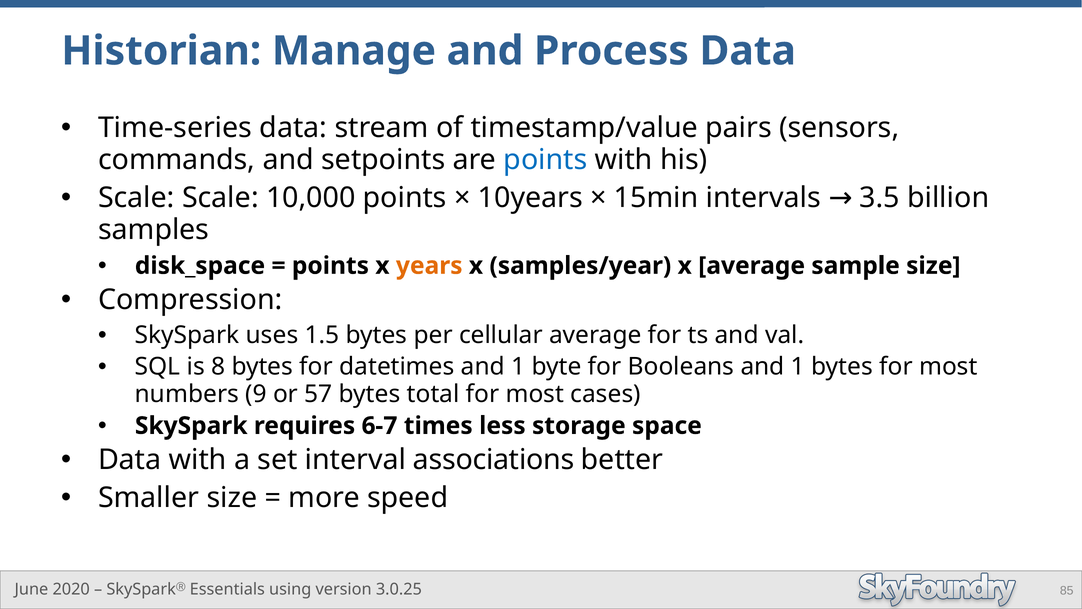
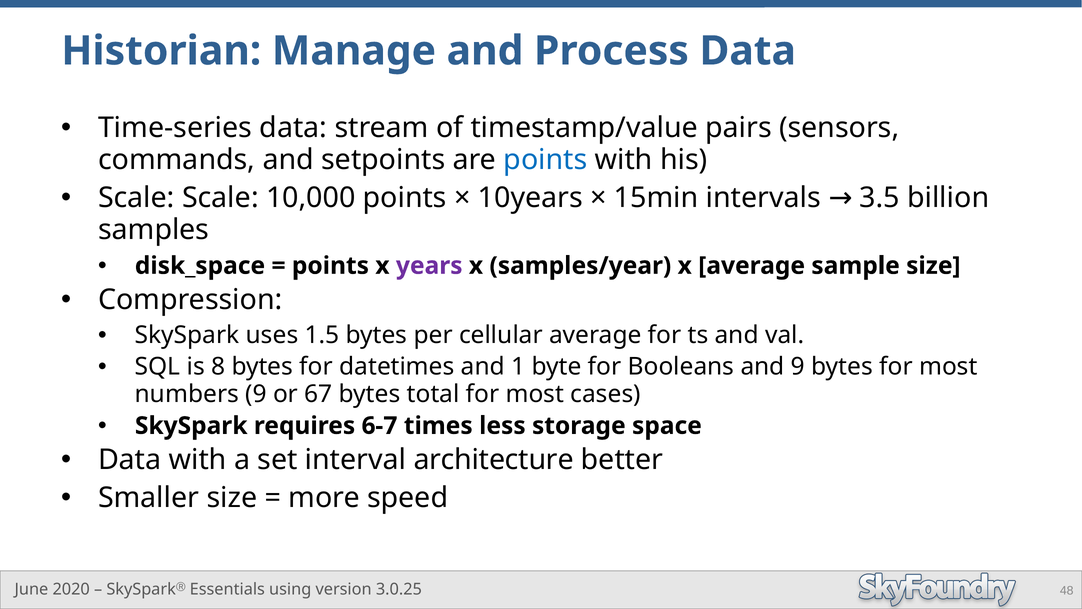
years colour: orange -> purple (429, 266)
Booleans and 1: 1 -> 9 (798, 367)
57: 57 -> 67 (318, 394)
associations: associations -> architecture (494, 459)
85: 85 -> 48 (1067, 590)
